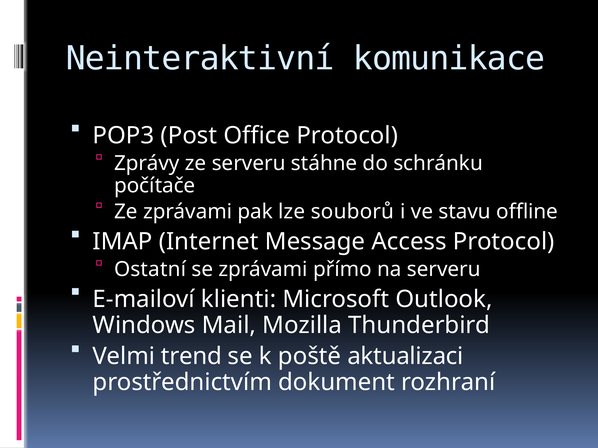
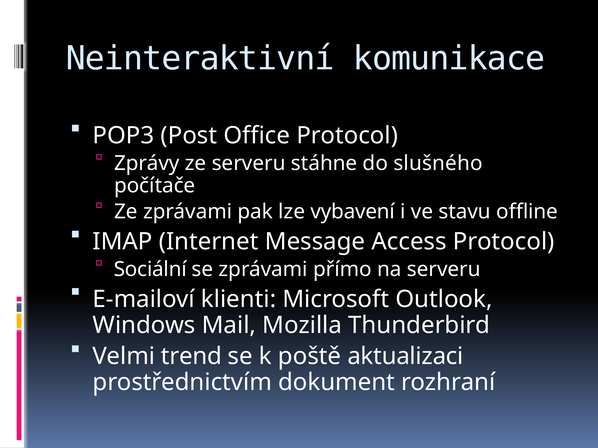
schránku: schránku -> slušného (438, 163)
souborů: souborů -> vybavení (353, 212)
Ostatní: Ostatní -> Sociální (150, 270)
